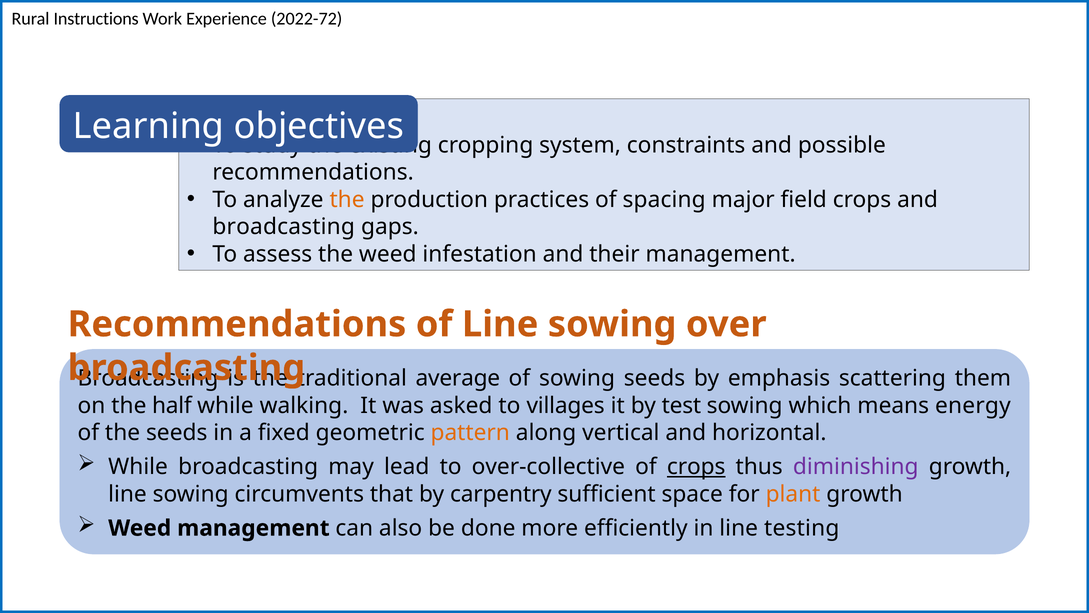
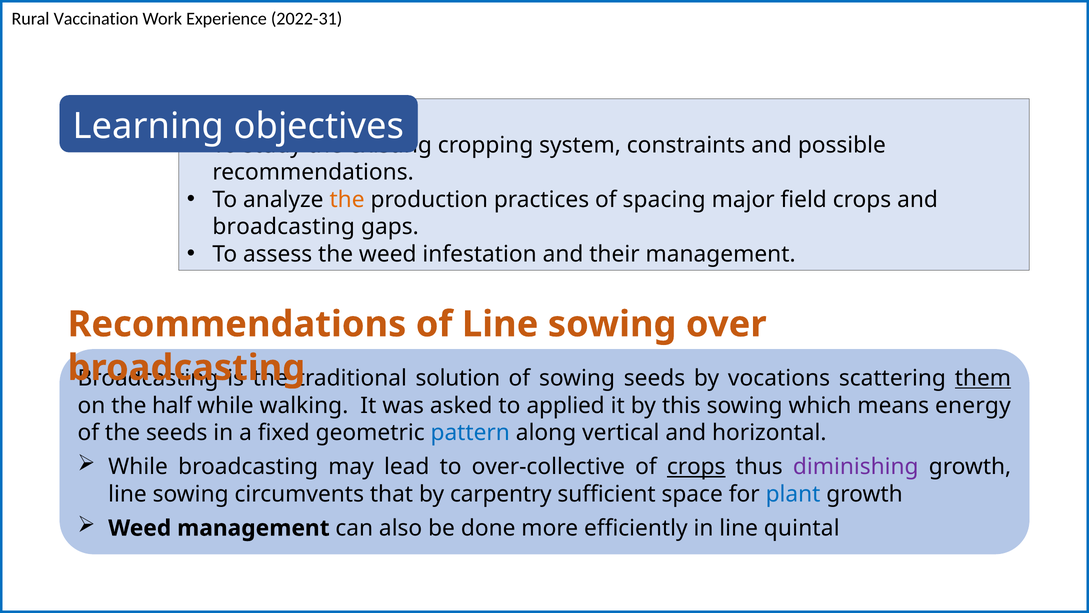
Instructions: Instructions -> Vaccination (96, 19)
2022-72: 2022-72 -> 2022-31 (307, 19)
average: average -> solution (458, 378)
emphasis: emphasis -> vocations (779, 378)
them underline: none -> present (983, 378)
villages: villages -> applied (566, 405)
test: test -> this (681, 405)
pattern colour: orange -> blue (470, 432)
plant colour: orange -> blue (793, 494)
testing: testing -> quintal (802, 528)
